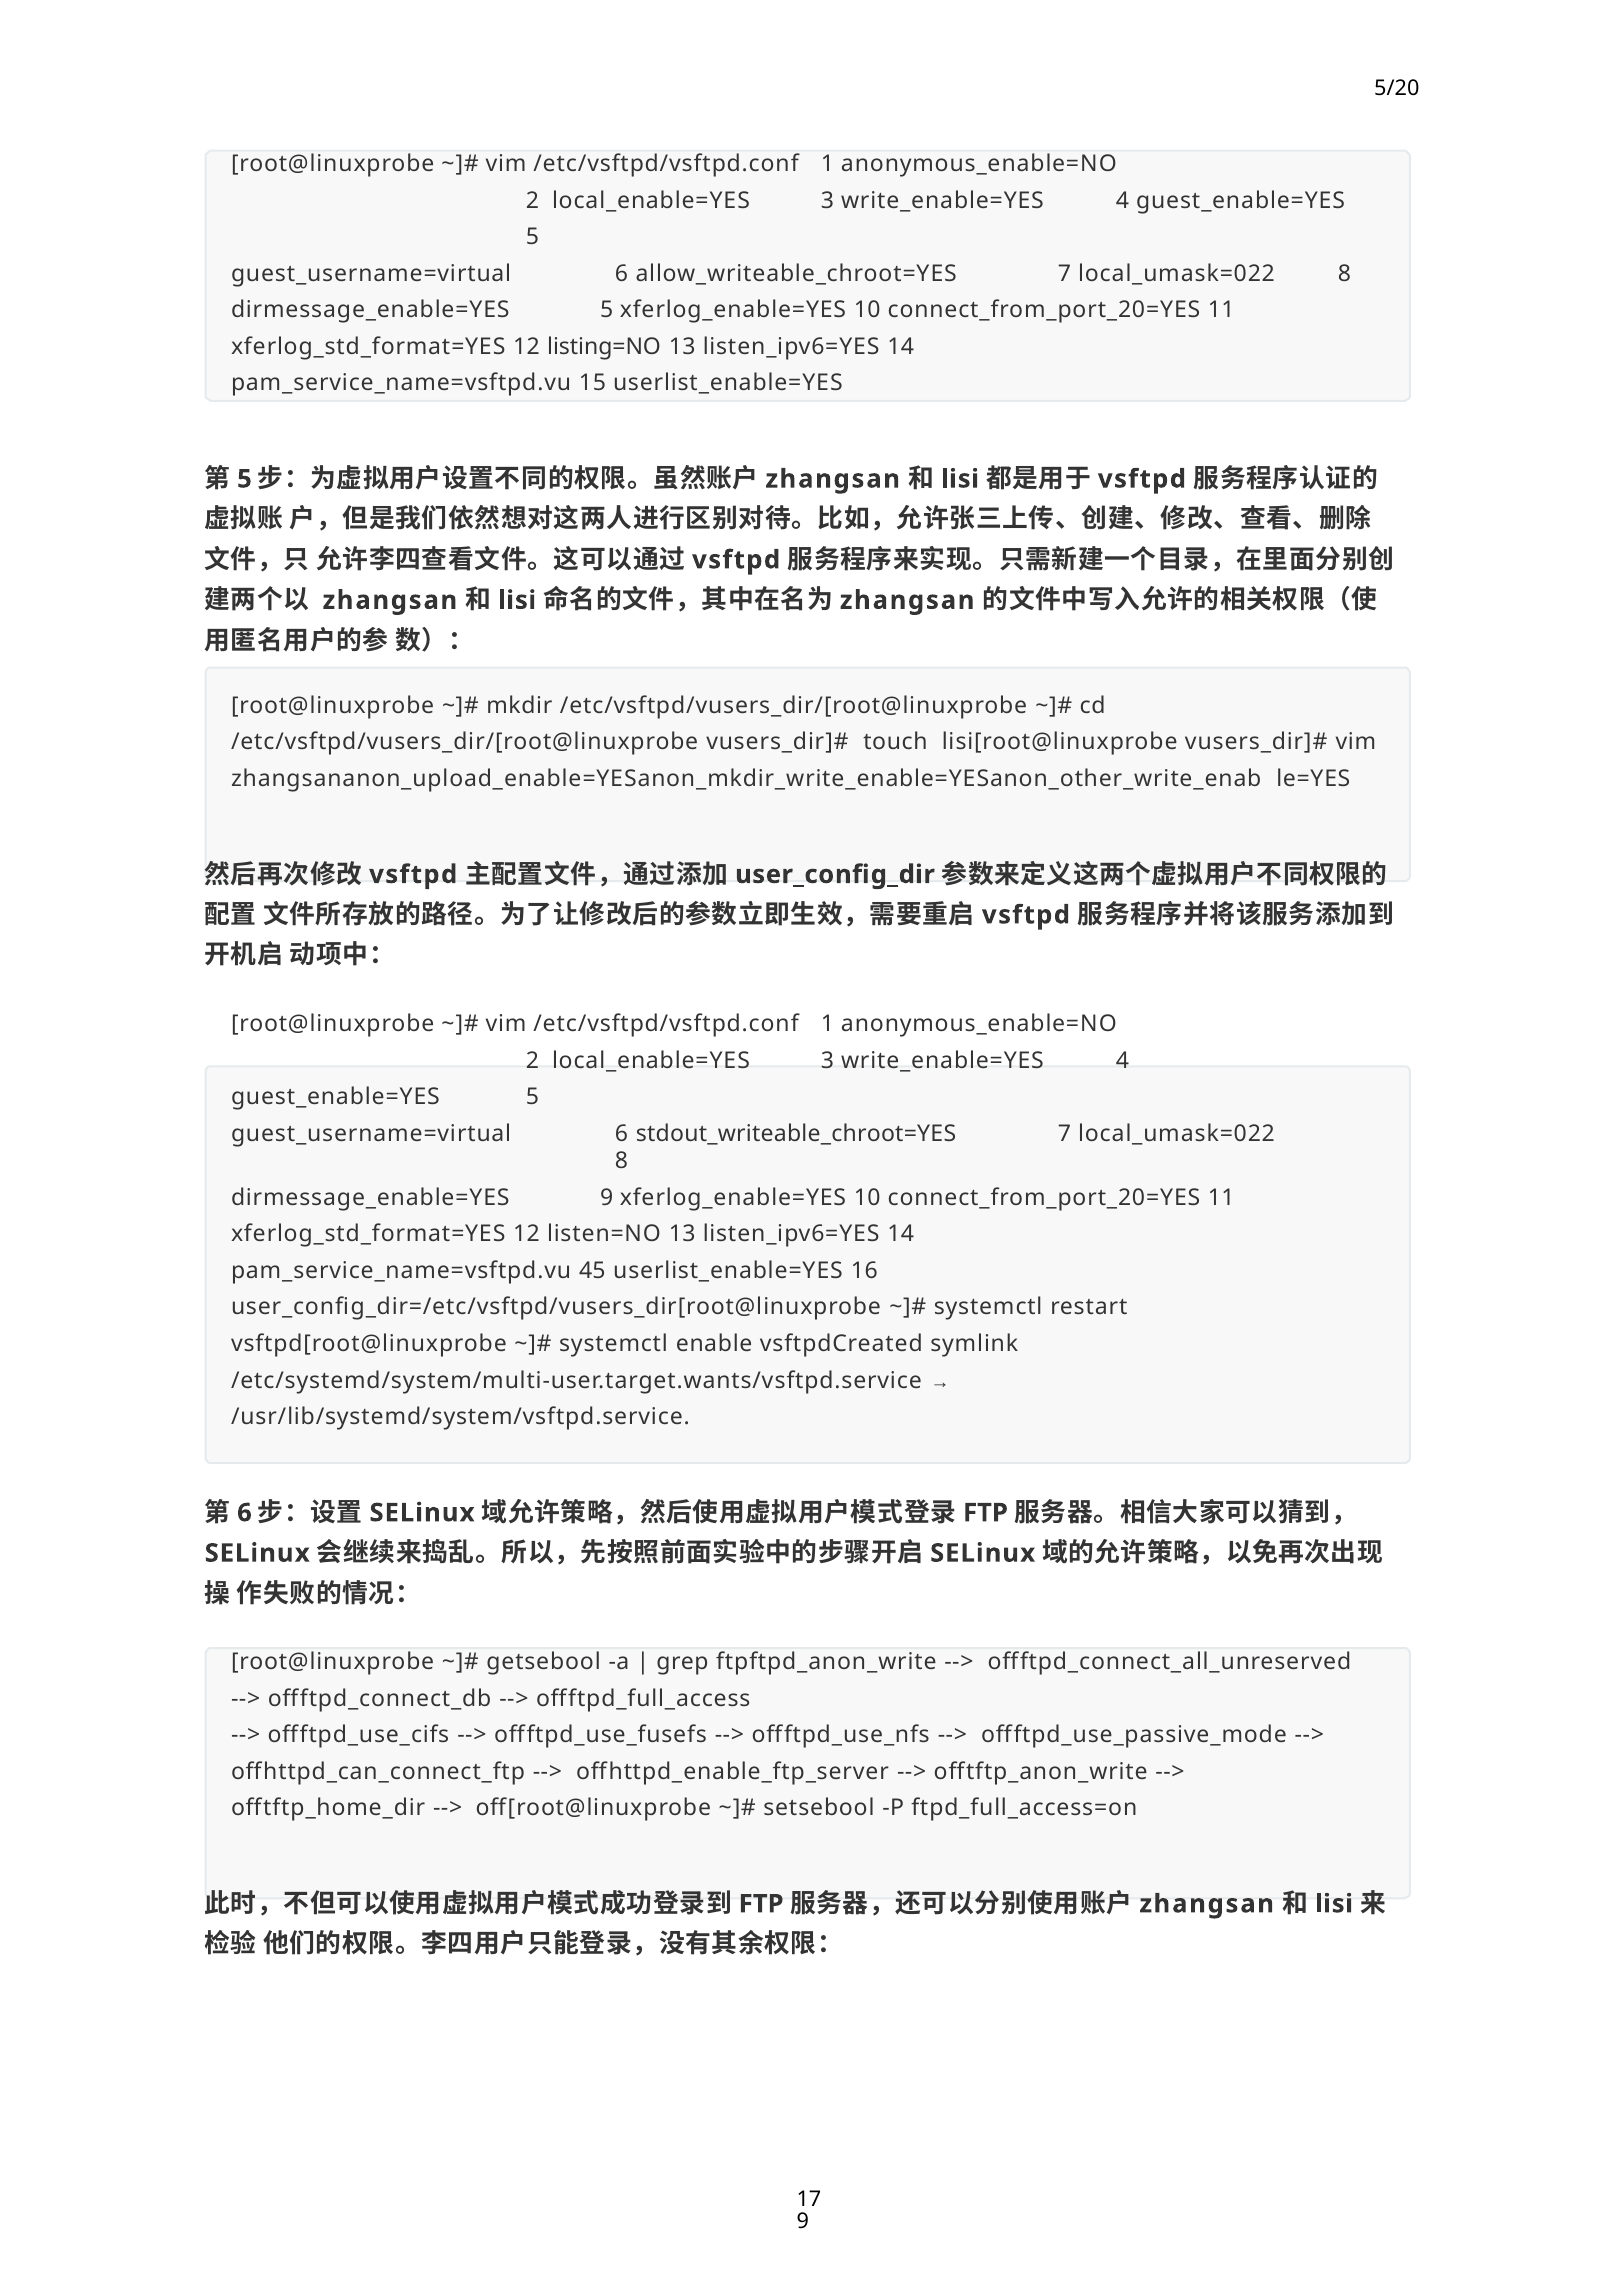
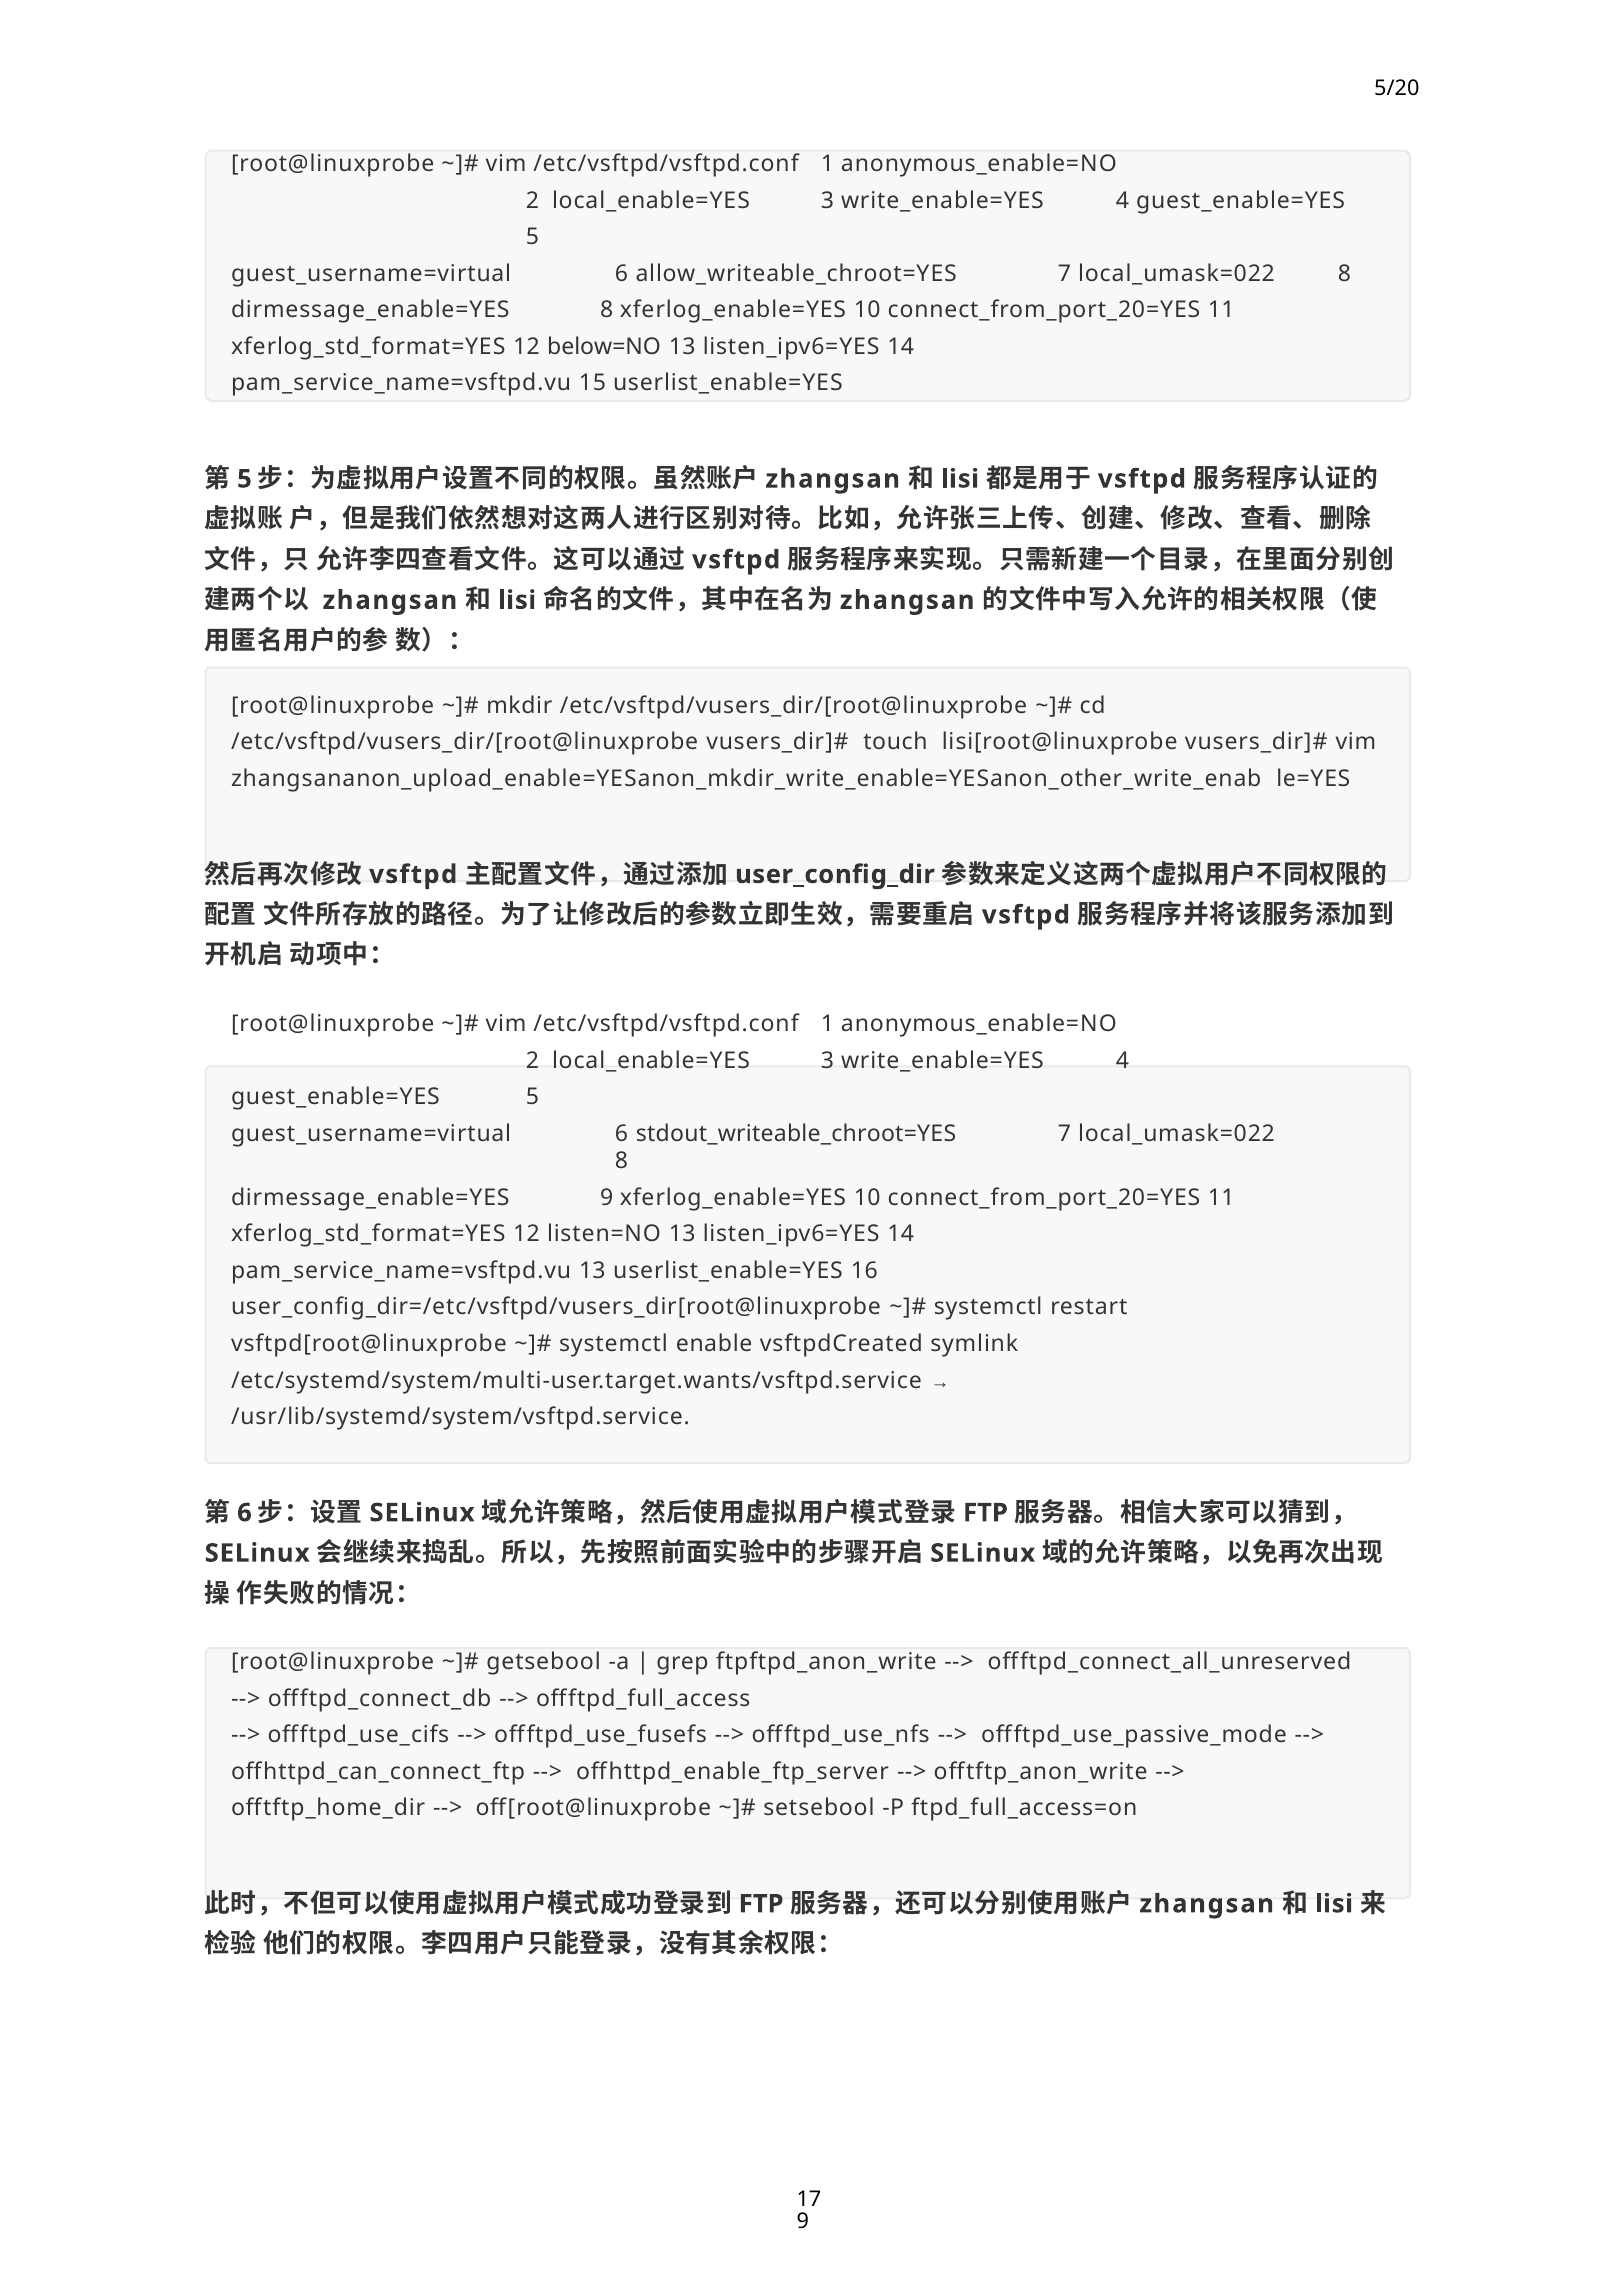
dirmessage_enable=YES 5: 5 -> 8 (607, 310)
listing=NO: listing=NO -> below=NO (604, 347)
pam_service_name=vsftpd.vu 45: 45 -> 13 (592, 1271)
